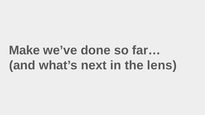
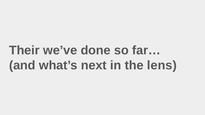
Make: Make -> Their (24, 50)
